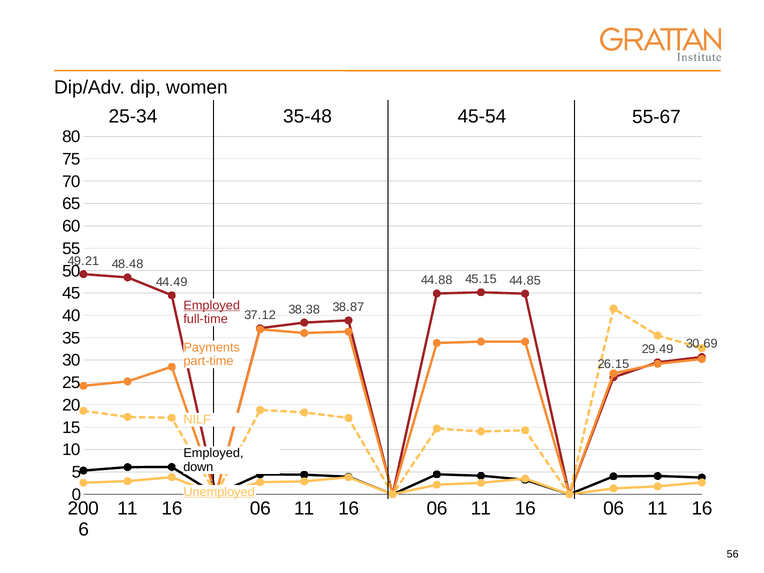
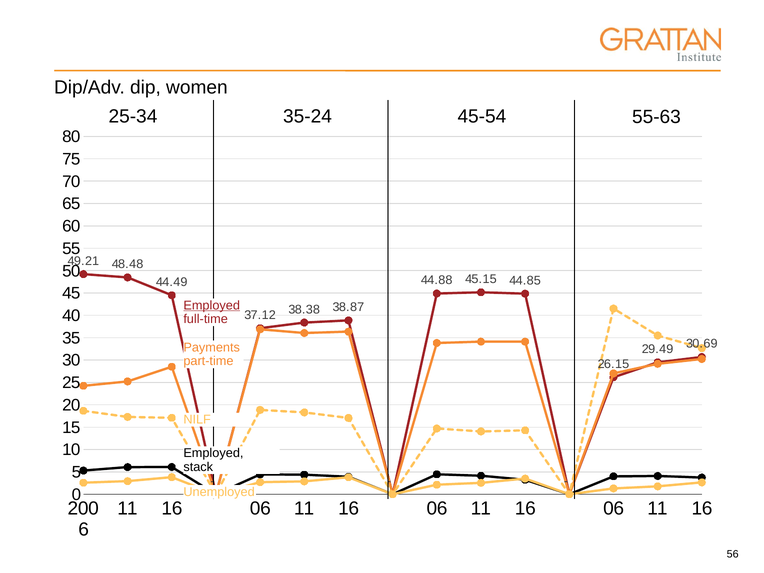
35-48: 35-48 -> 35-24 (307, 117)
55-67: 55-67 -> 55-63 (656, 117)
down: down -> stack (198, 467)
Unemployed underline: present -> none (219, 492)
